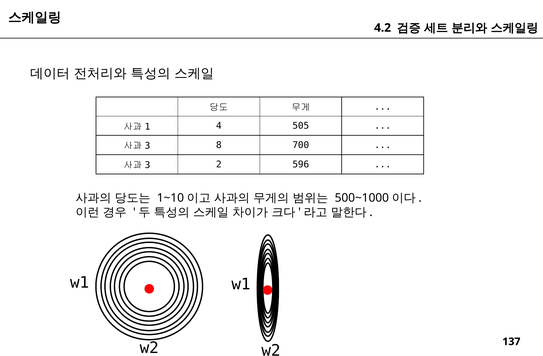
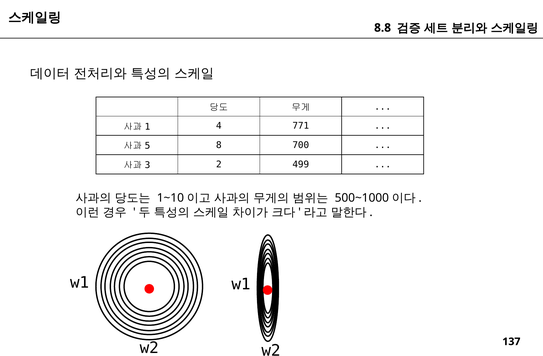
4.2: 4.2 -> 8.8 (383, 28)
505: 505 -> 771 (301, 126)
3: 3 -> 5 (147, 146)
596: 596 -> 499 (301, 165)
